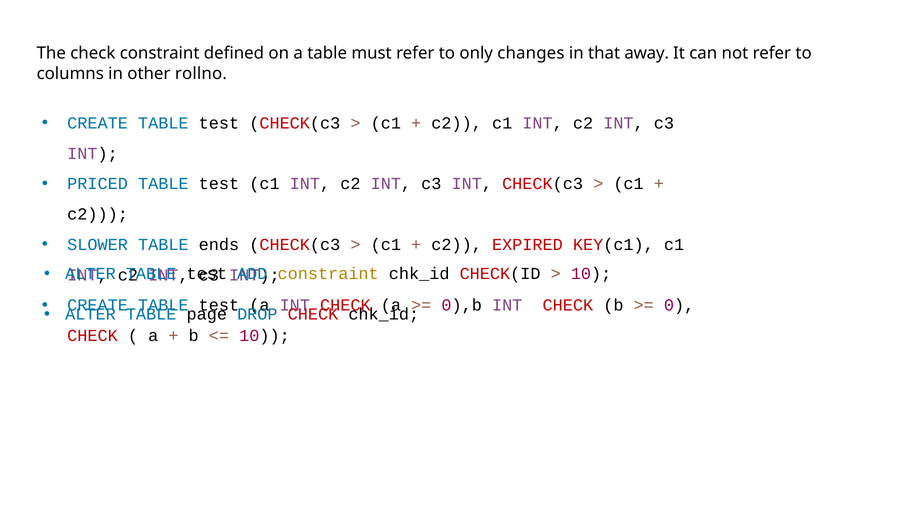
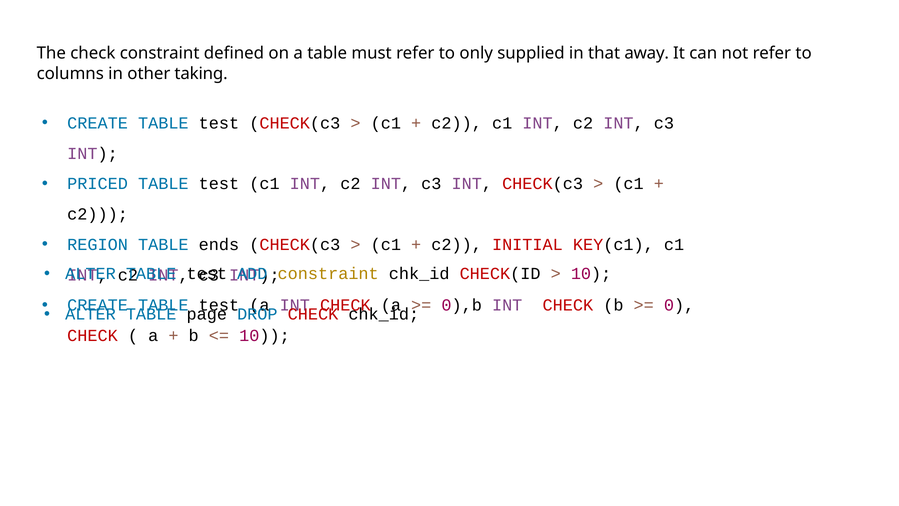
changes: changes -> supplied (531, 53)
rollno: rollno -> taking (201, 74)
SLOWER: SLOWER -> REGION (98, 244)
EXPIRED: EXPIRED -> INITIAL (527, 244)
